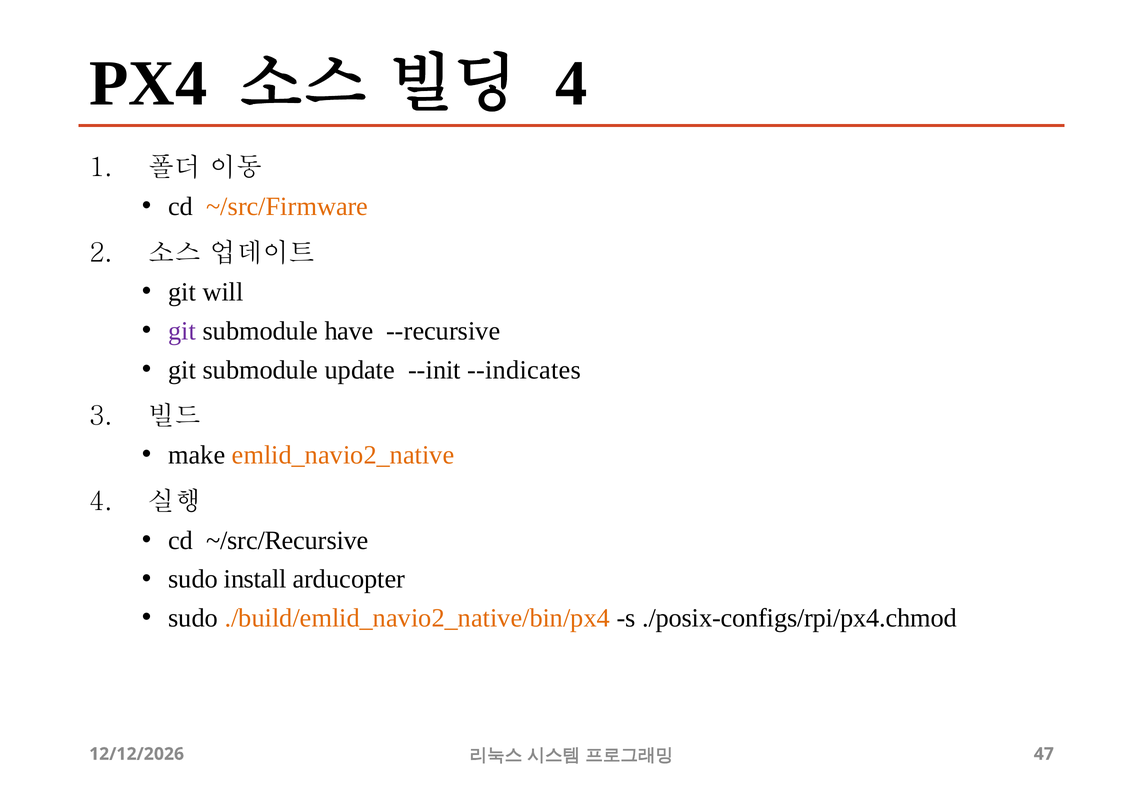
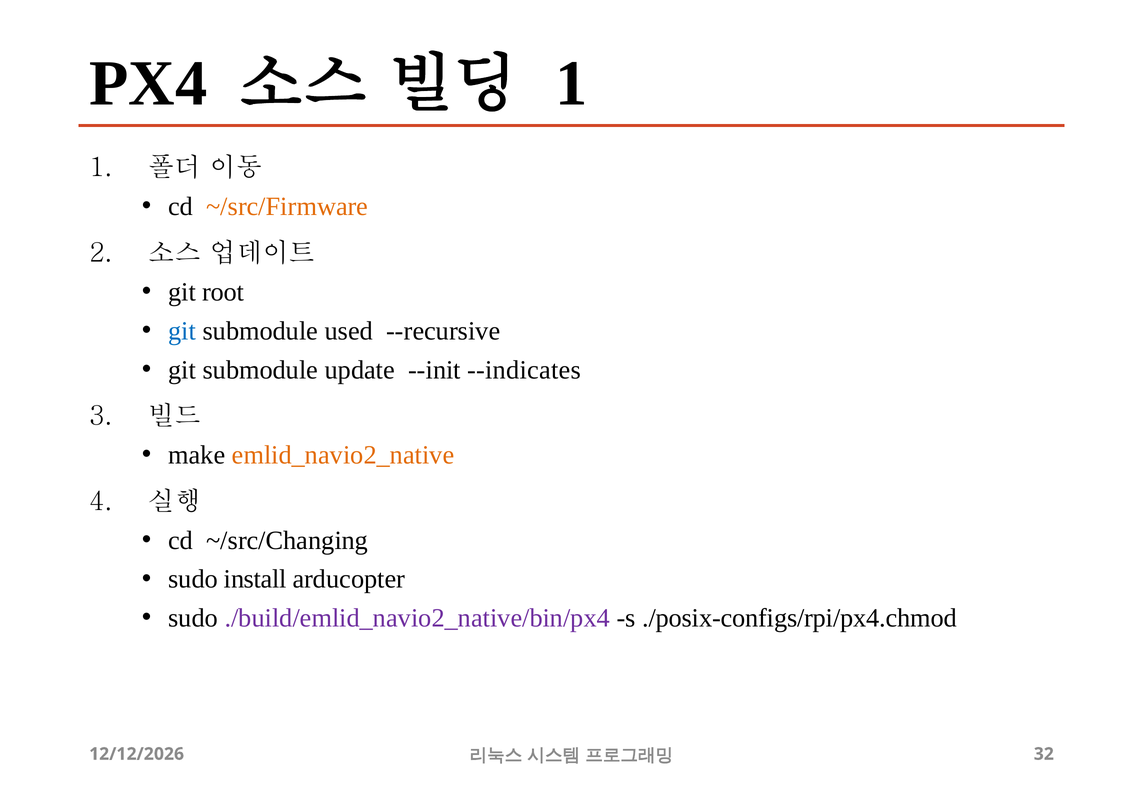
4: 4 -> 1 (572, 83)
will: will -> root (223, 292)
git colour: purple -> blue (182, 331)
have: have -> used (349, 331)
~/src/Recursive: ~/src/Recursive -> ~/src/Changing (287, 541)
./build/emlid_navio2_native/bin/px4 colour: orange -> purple (417, 618)
47: 47 -> 32 (1044, 754)
